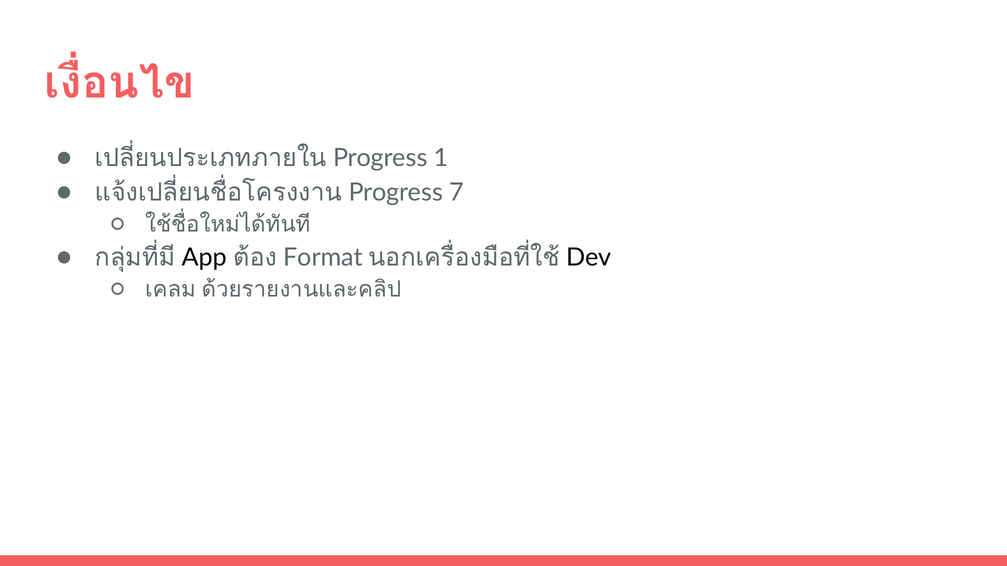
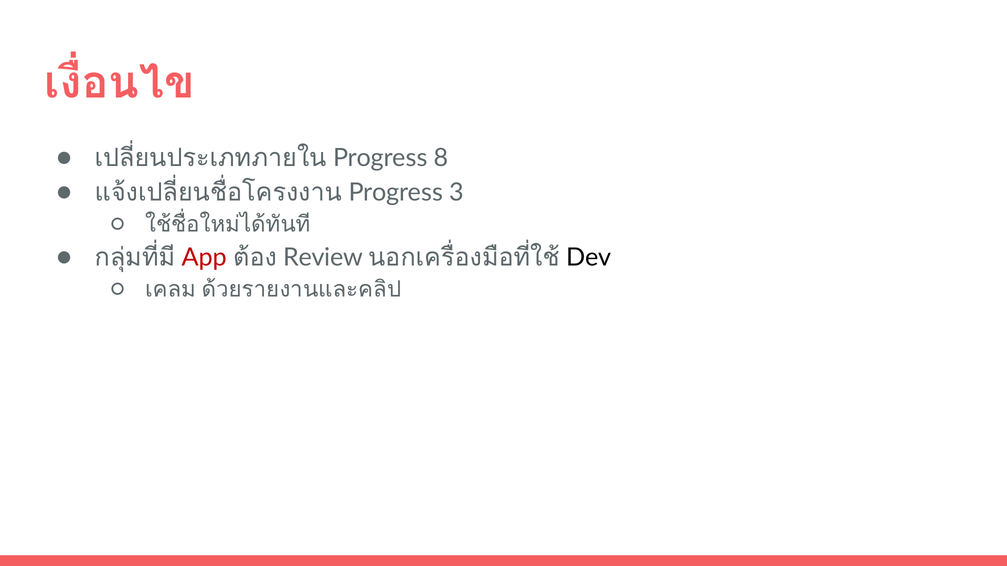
1: 1 -> 8 (441, 158)
7: 7 -> 3 (457, 192)
App colour: black -> red (204, 257)
Format: Format -> Review (323, 257)
